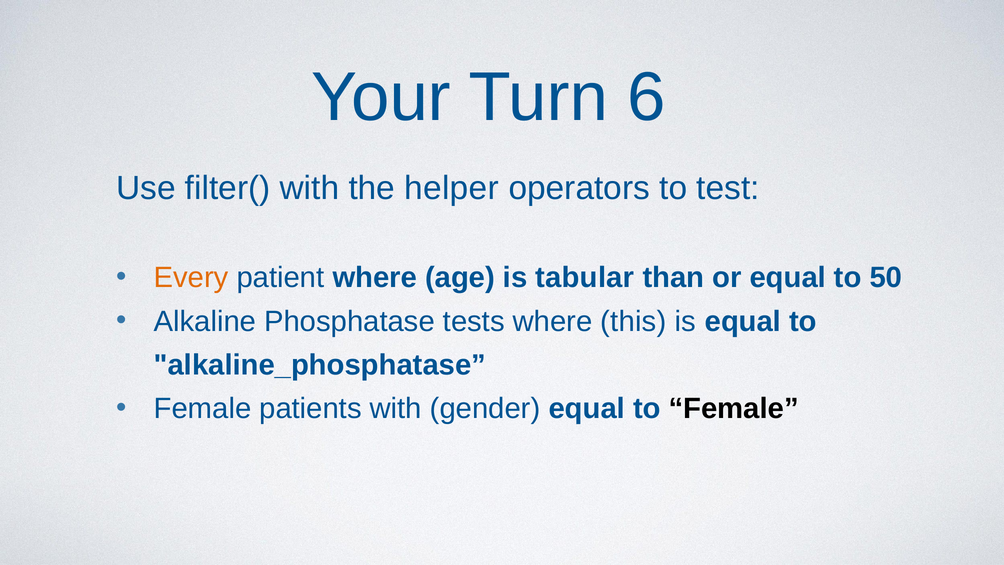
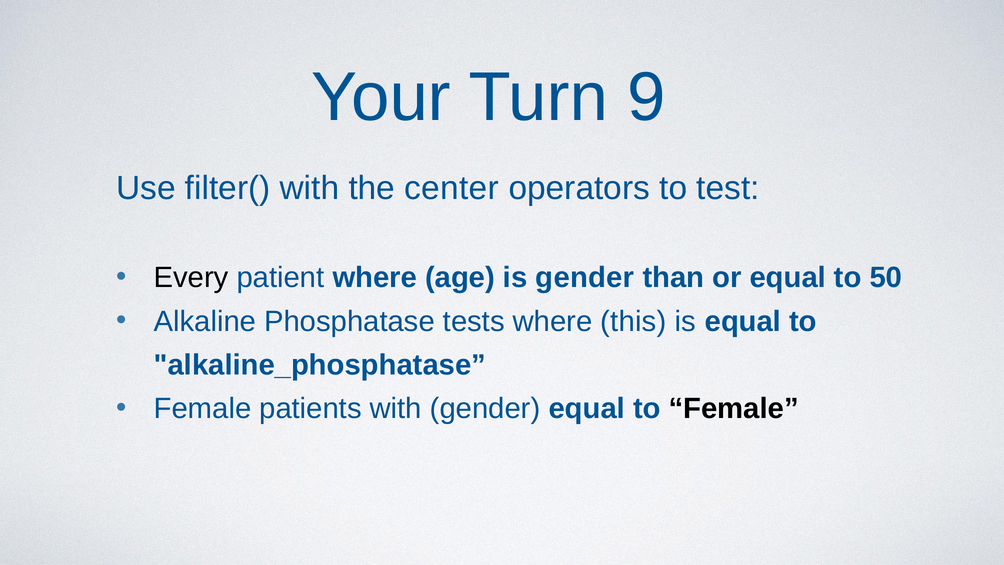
6: 6 -> 9 (646, 97)
helper: helper -> center (452, 188)
Every colour: orange -> black (191, 278)
is tabular: tabular -> gender (585, 278)
